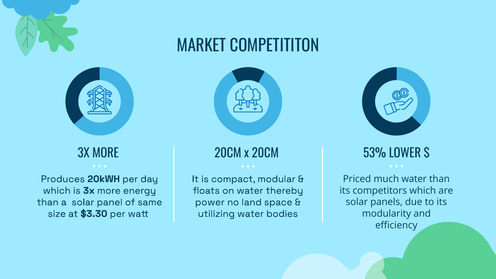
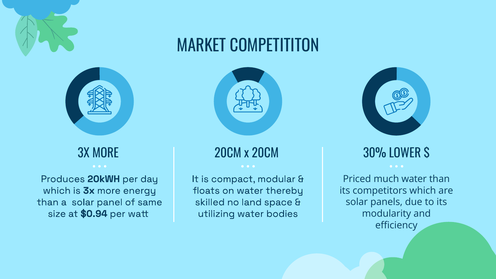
53%: 53% -> 30% (375, 154)
power: power -> skilled (210, 202)
$3.30: $3.30 -> $0.94 (94, 214)
